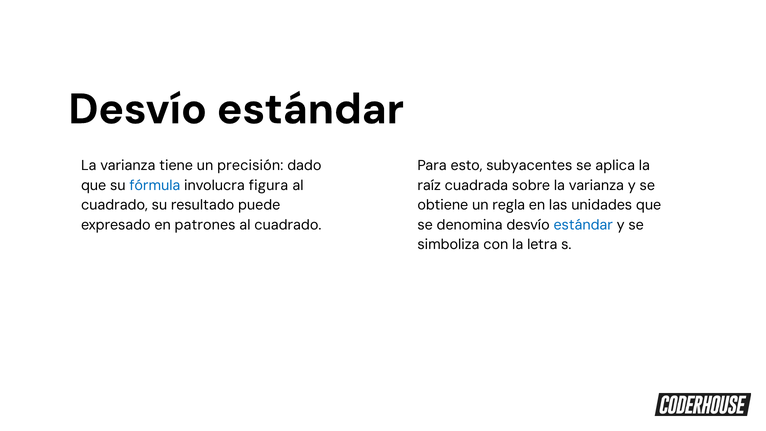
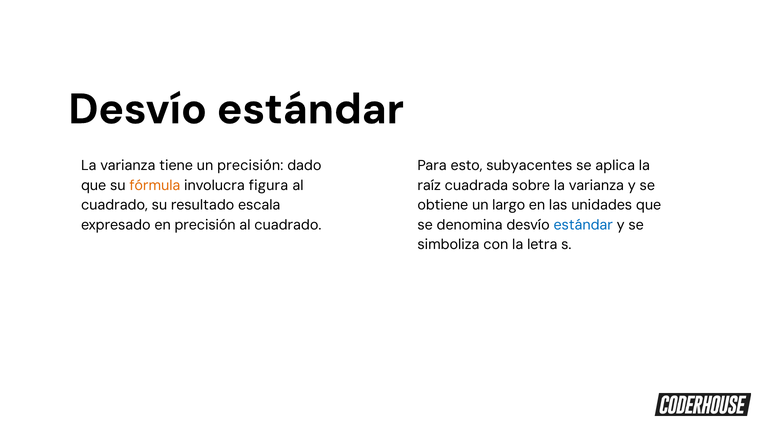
fórmula colour: blue -> orange (155, 185)
regla: regla -> largo (509, 205)
puede: puede -> escala (259, 205)
en patrones: patrones -> precisión (205, 225)
